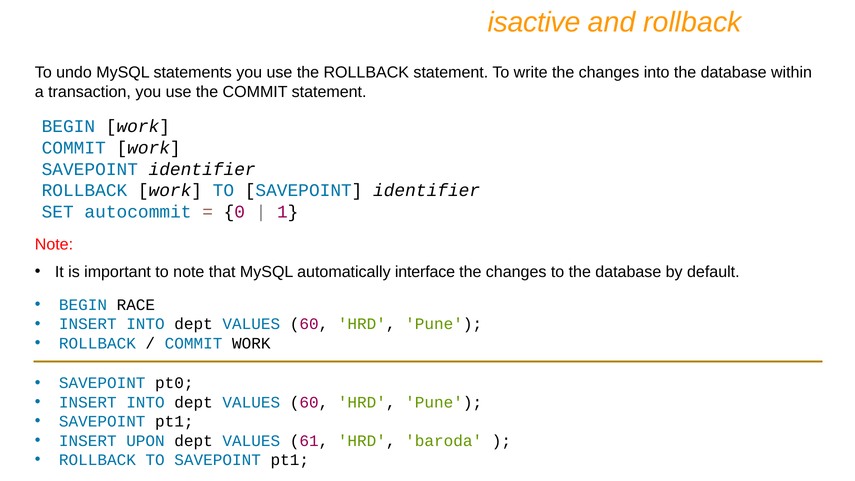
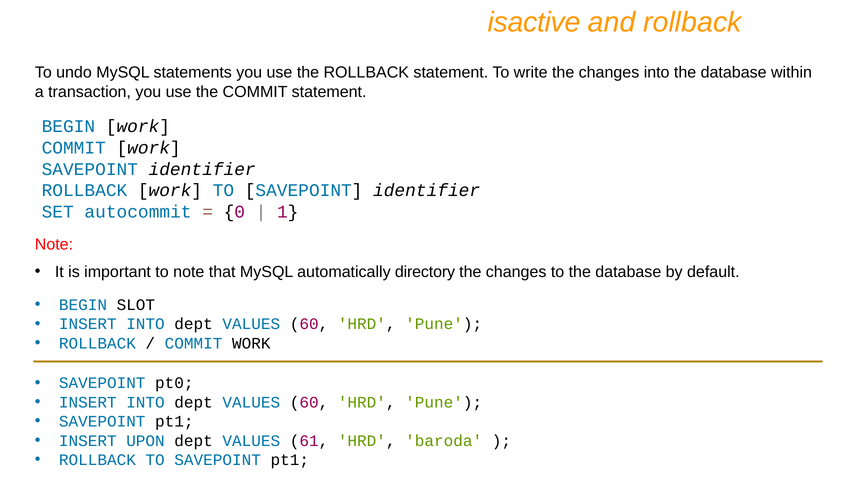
interface: interface -> directory (425, 272)
RACE: RACE -> SLOT (136, 305)
